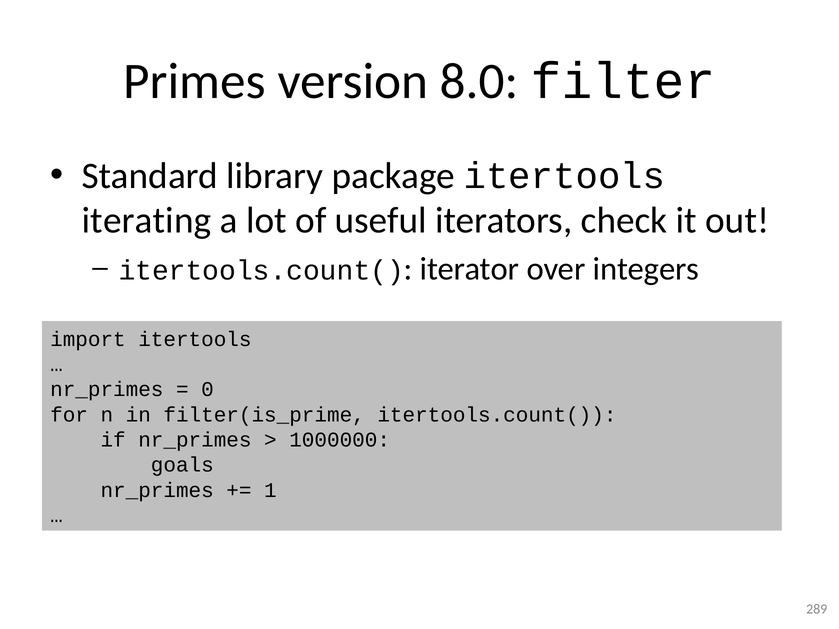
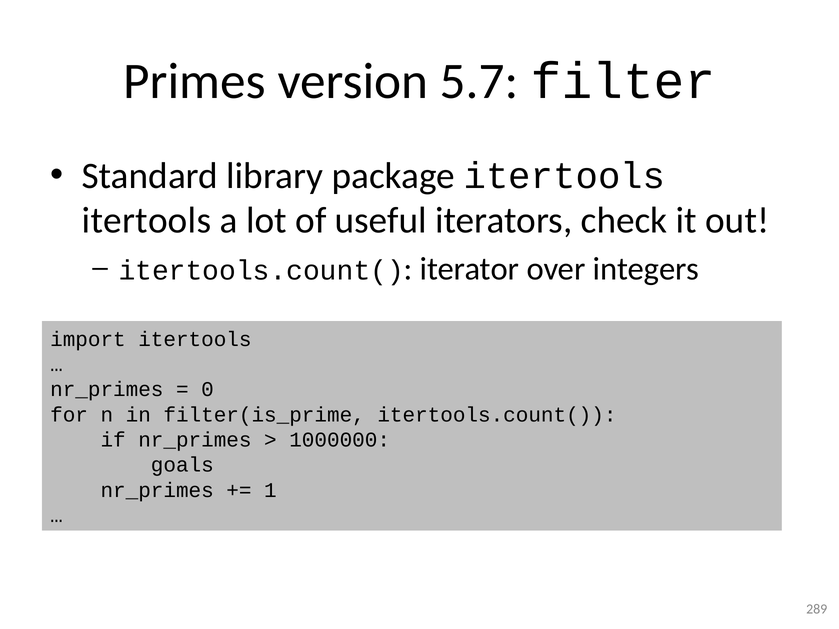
8.0: 8.0 -> 5.7 (479, 81)
iterating: iterating -> itertools (147, 221)
